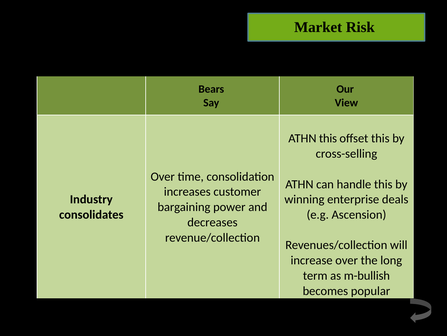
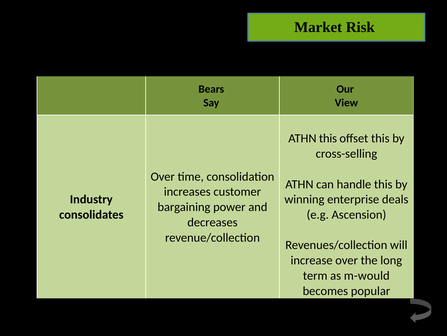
m-bullish: m-bullish -> m-would (367, 275)
